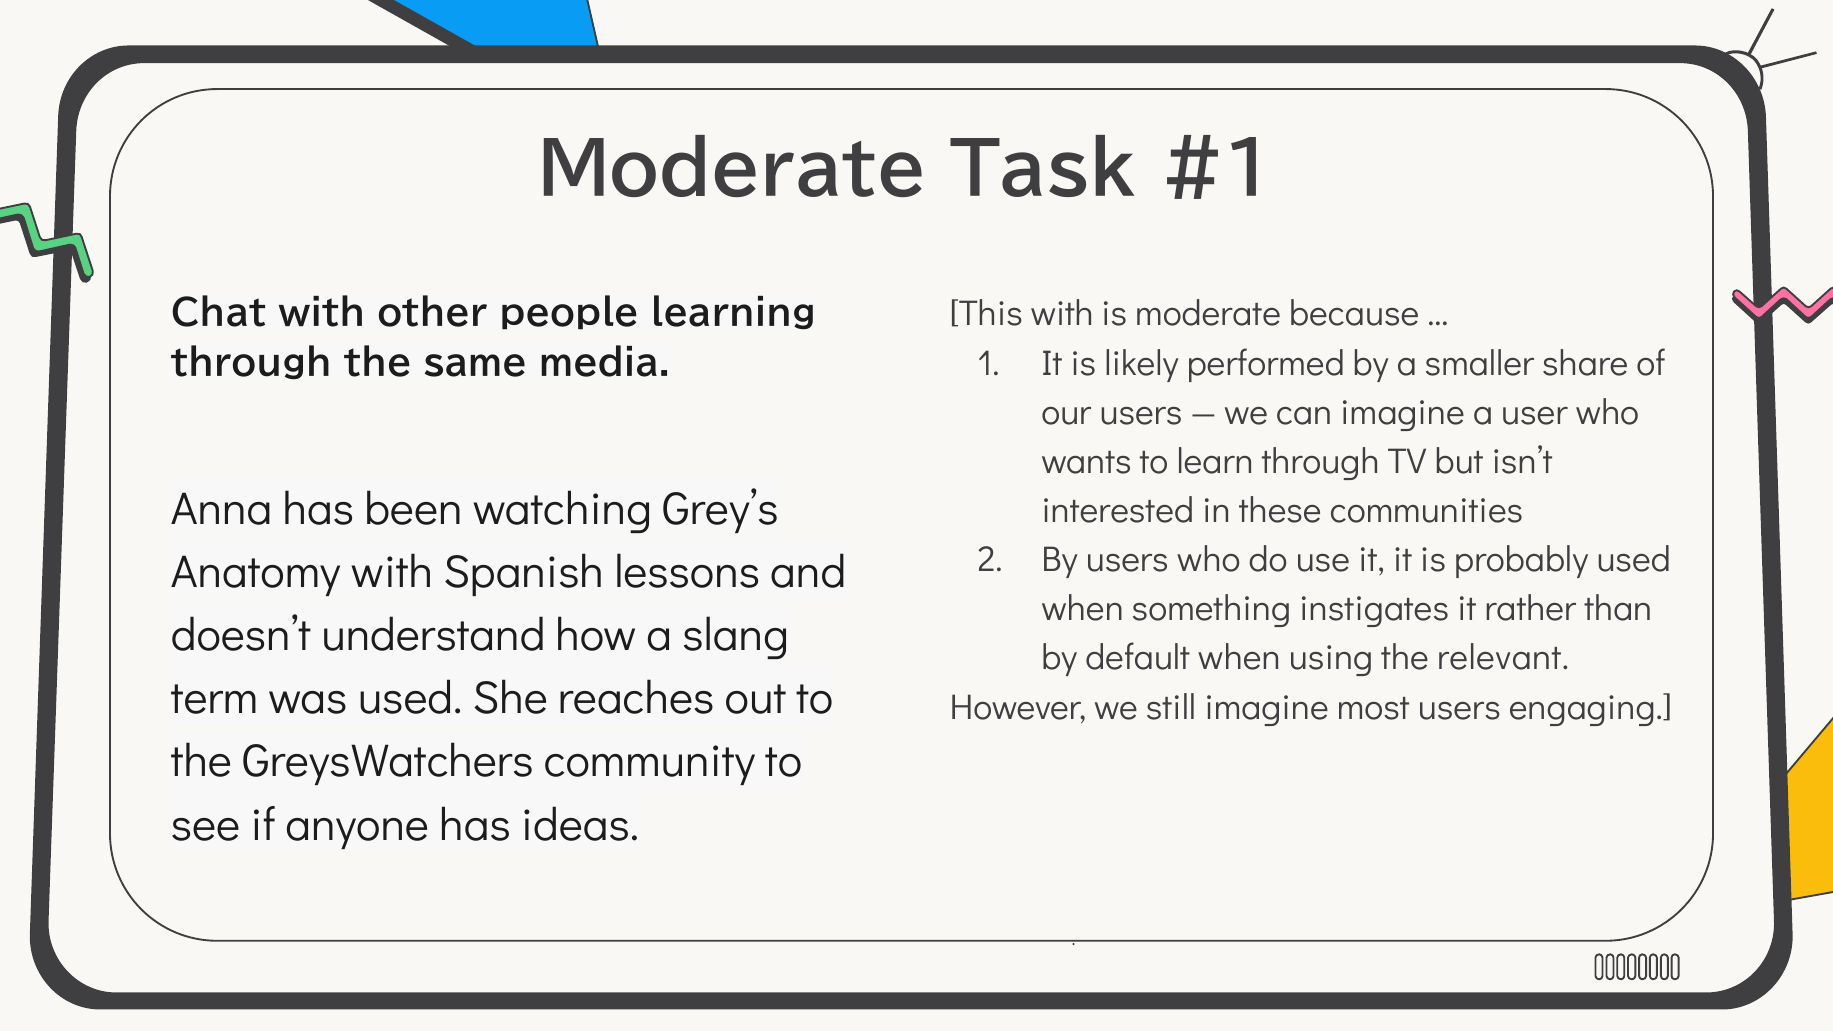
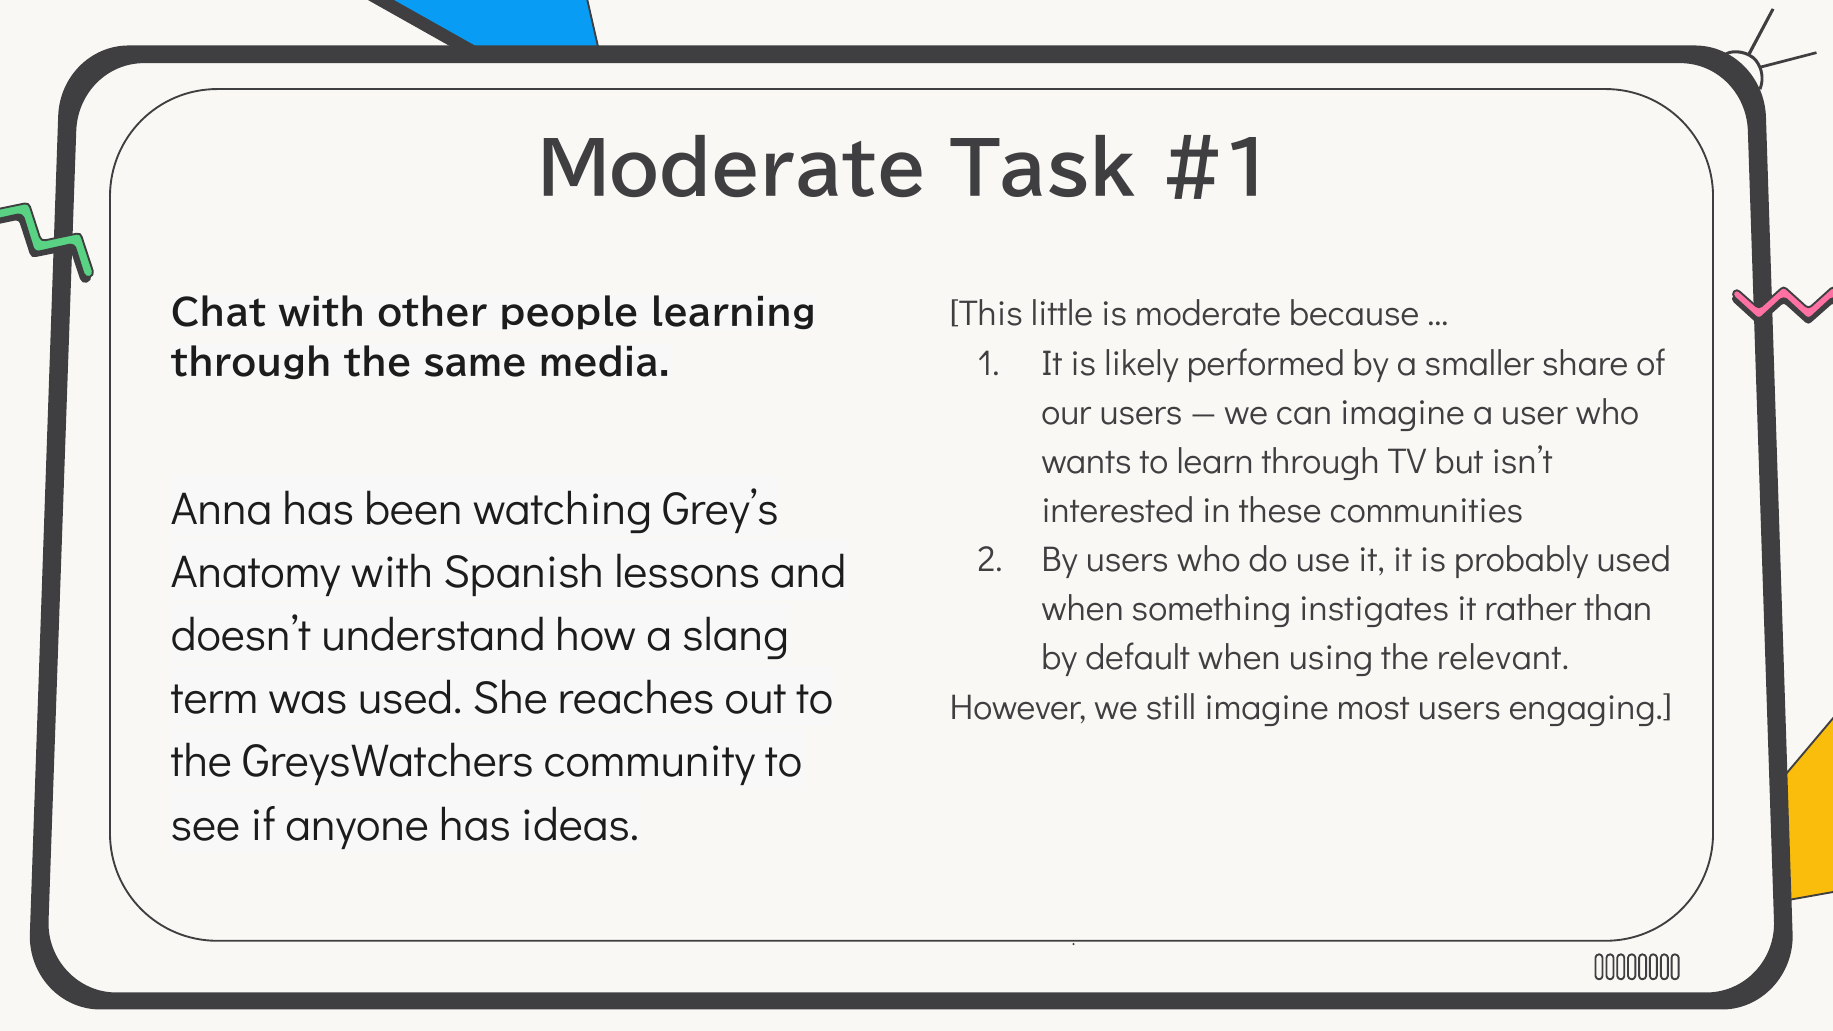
This with: with -> little (1062, 314)
